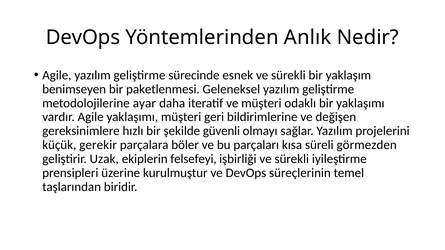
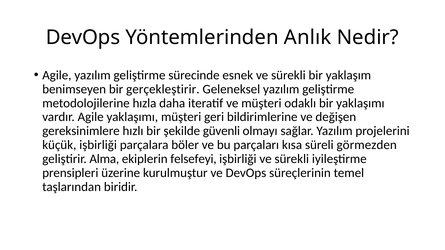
paketlenmesi: paketlenmesi -> gerçekleştirir (163, 89)
ayar: ayar -> hızla (144, 103)
küçük gerekir: gerekir -> işbirliği (98, 145)
Uzak: Uzak -> Alma (104, 159)
